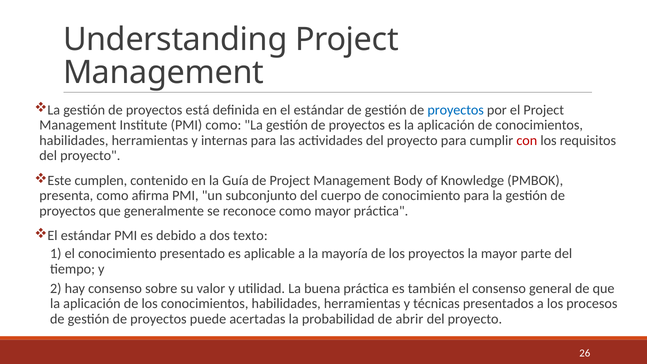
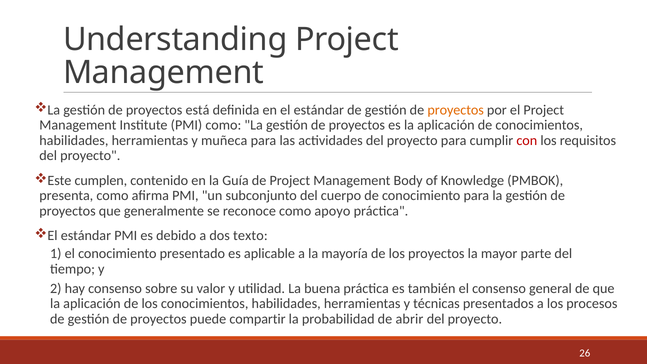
proyectos colour: blue -> orange (456, 110)
internas: internas -> muñeca (224, 140)
como mayor: mayor -> apoyo (332, 211)
acertadas: acertadas -> compartir (258, 319)
